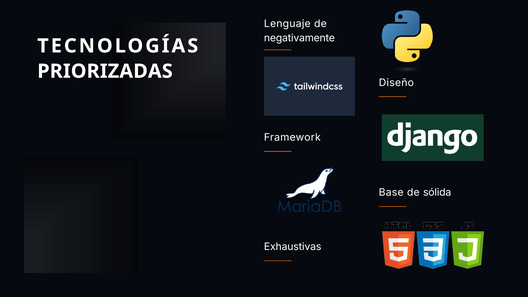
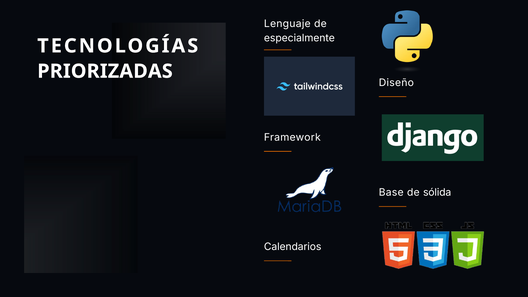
negativamente: negativamente -> especialmente (299, 38)
Exhaustivas: Exhaustivas -> Calendarios (293, 247)
